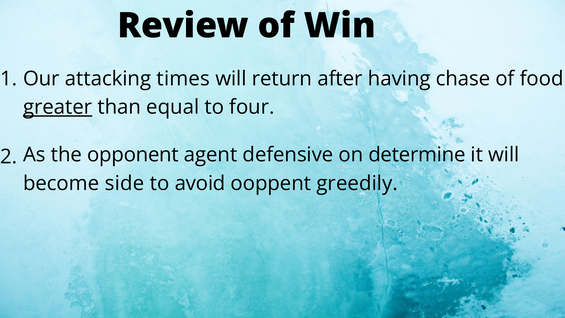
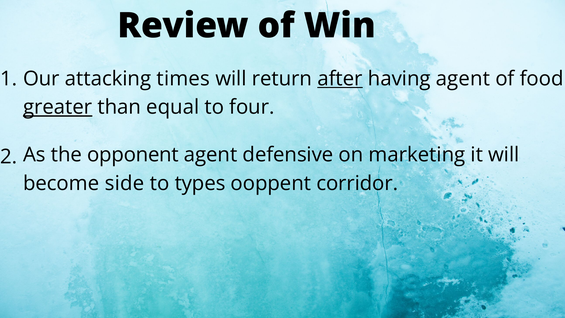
after underline: none -> present (340, 79)
having chase: chase -> agent (463, 79)
determine: determine -> marketing (417, 155)
avoid: avoid -> types (200, 183)
greedily: greedily -> corridor (357, 183)
